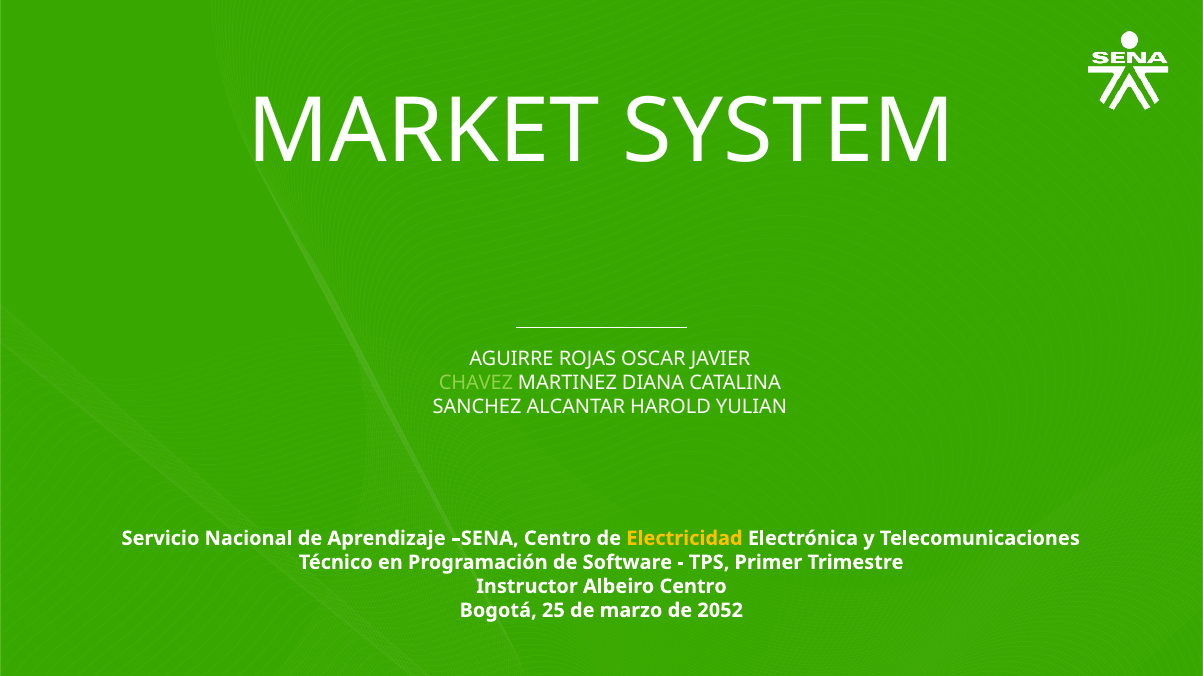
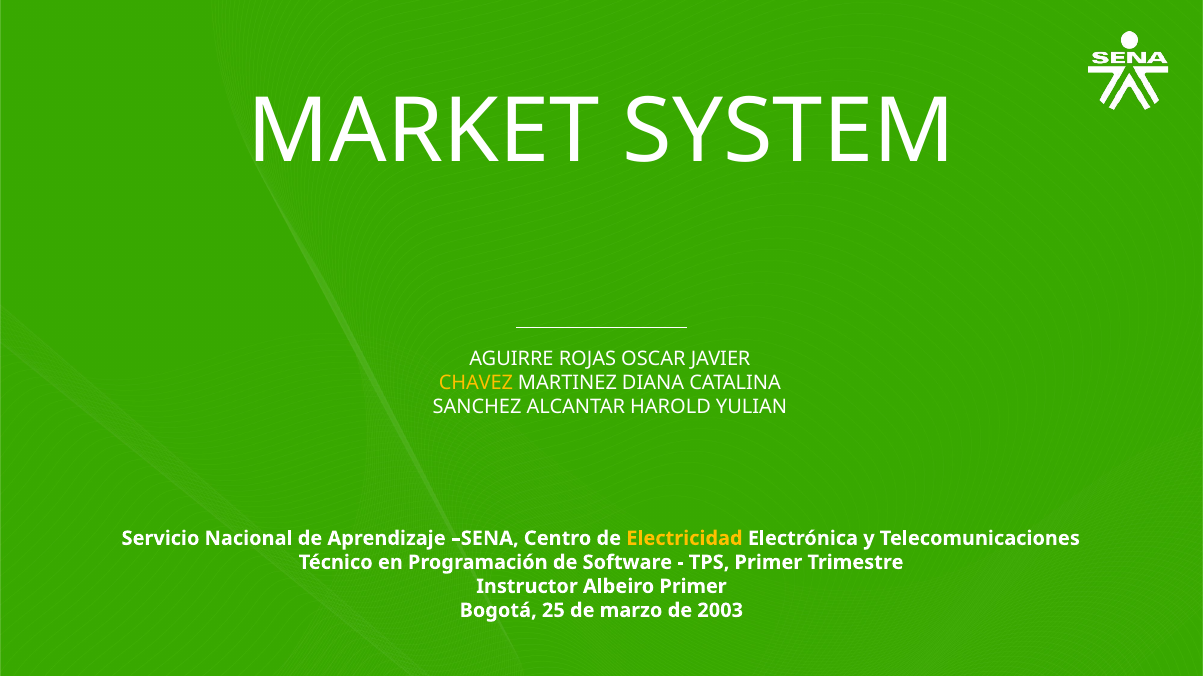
CHAVEZ colour: light green -> yellow (476, 384)
Albeiro Centro: Centro -> Primer (693, 587)
2052: 2052 -> 2003 (720, 611)
